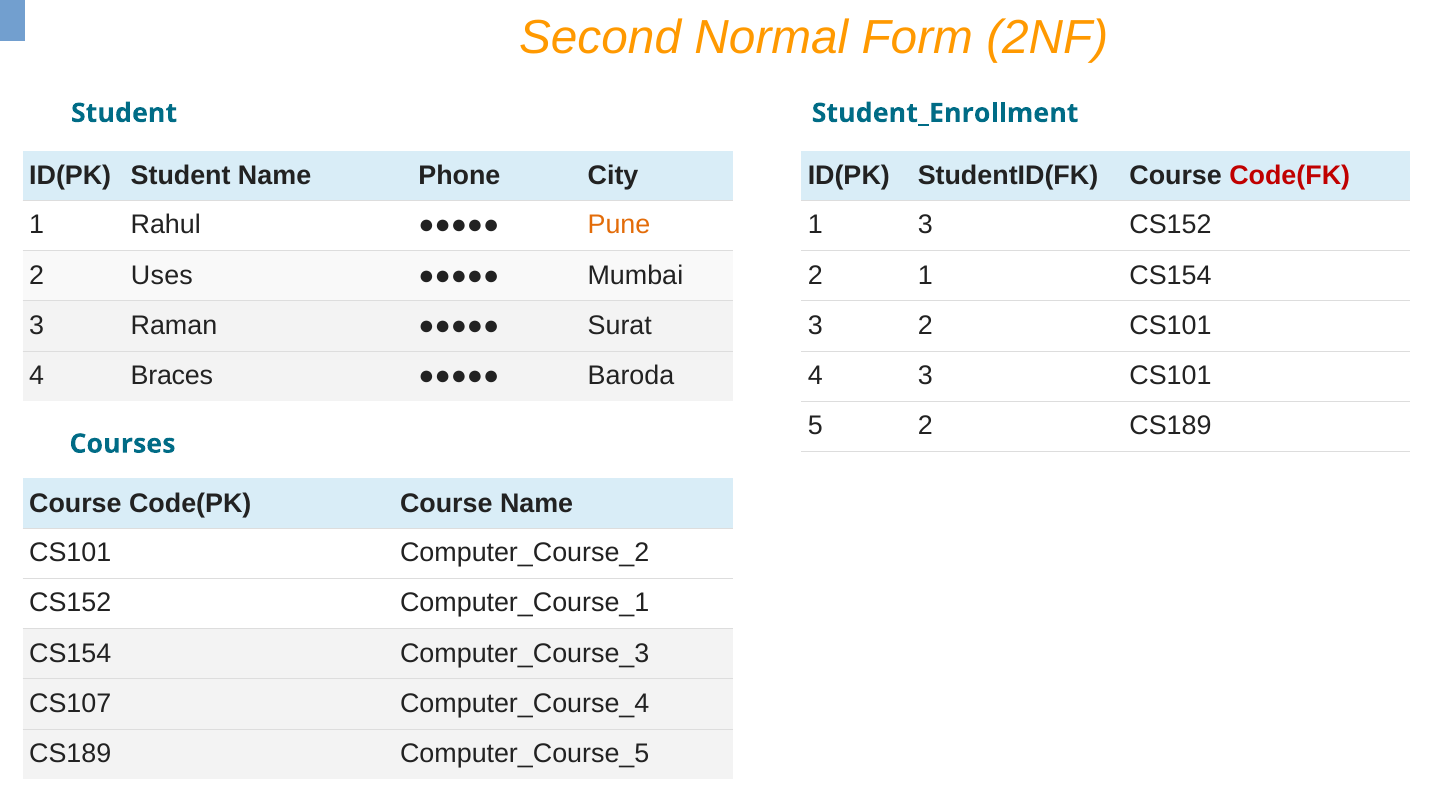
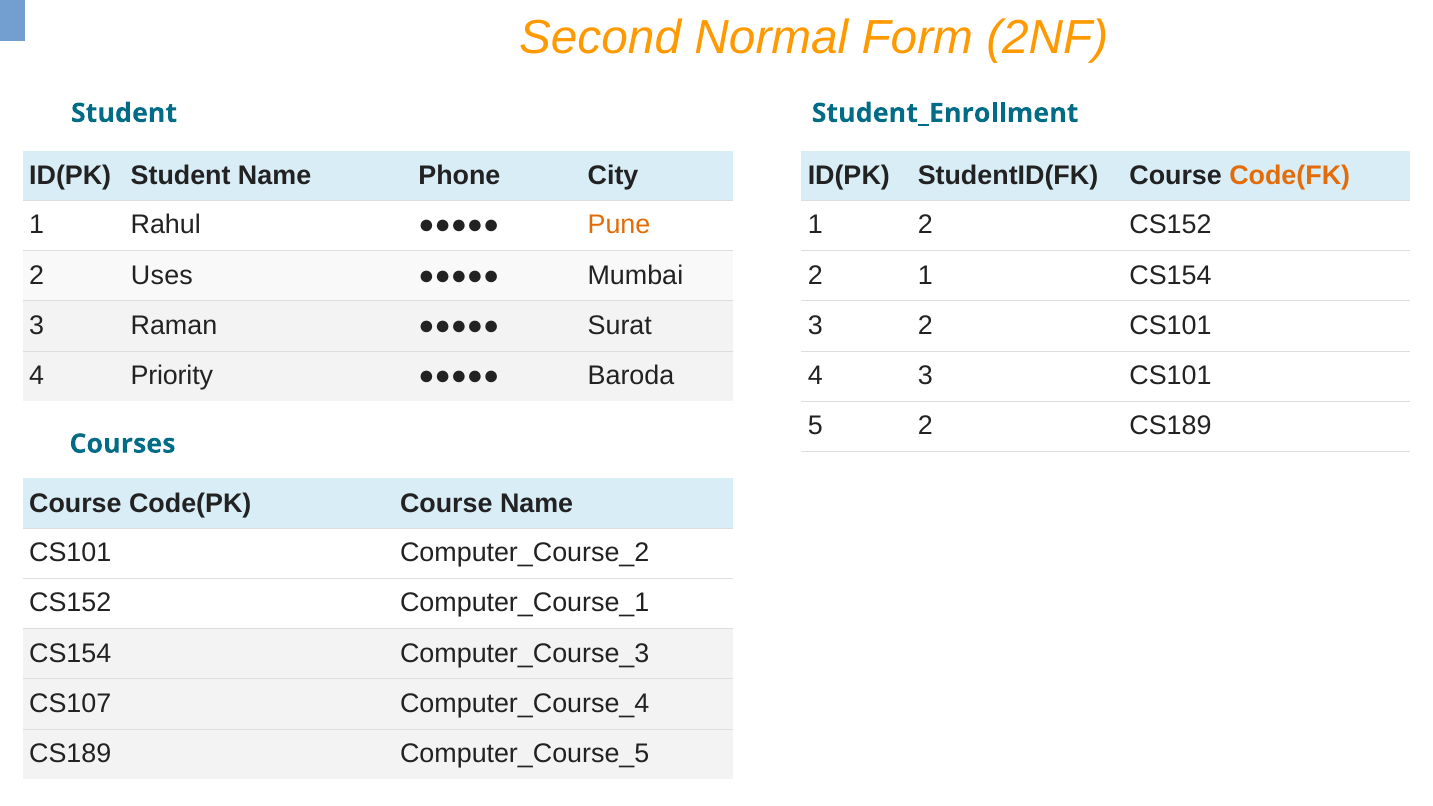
Code(FK colour: red -> orange (1290, 176)
1 3: 3 -> 2 (925, 225)
Braces: Braces -> Priority (172, 376)
